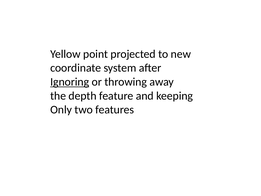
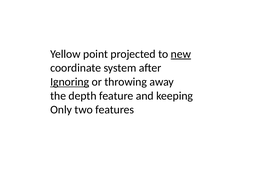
new underline: none -> present (181, 54)
